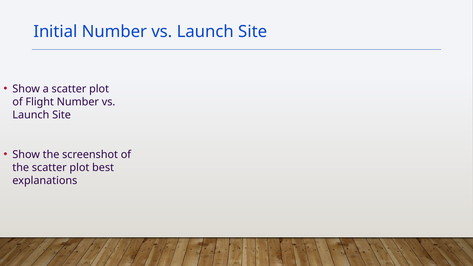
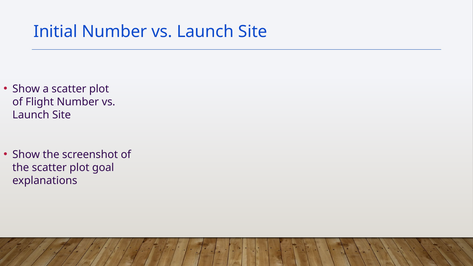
best: best -> goal (103, 168)
